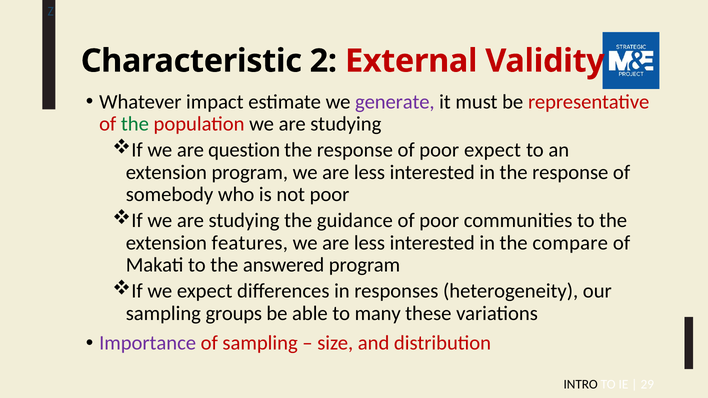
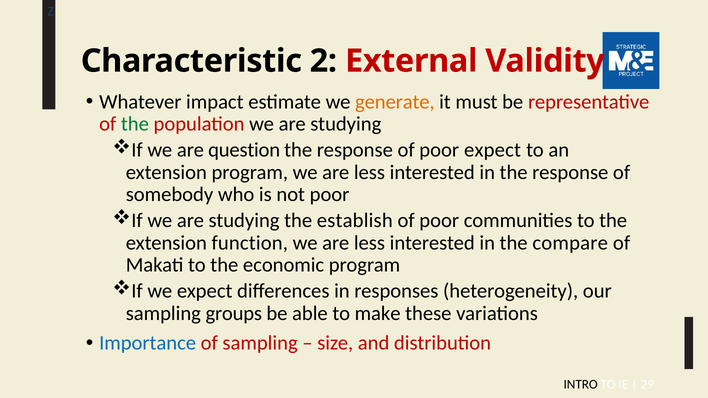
generate colour: purple -> orange (395, 102)
guidance: guidance -> establish (355, 221)
features: features -> function (250, 243)
answered: answered -> economic (284, 265)
many: many -> make (378, 314)
Importance colour: purple -> blue (148, 343)
